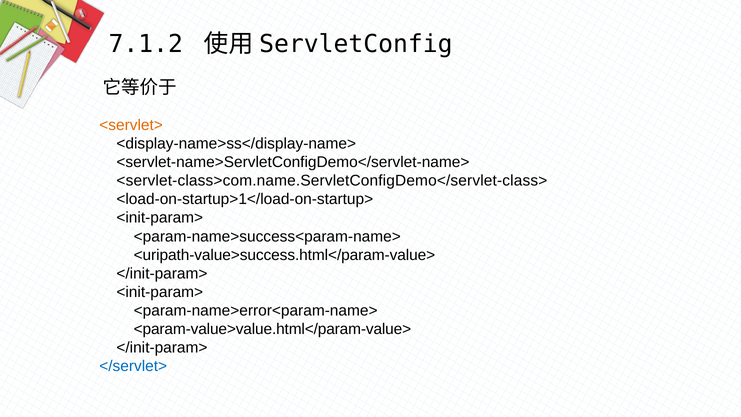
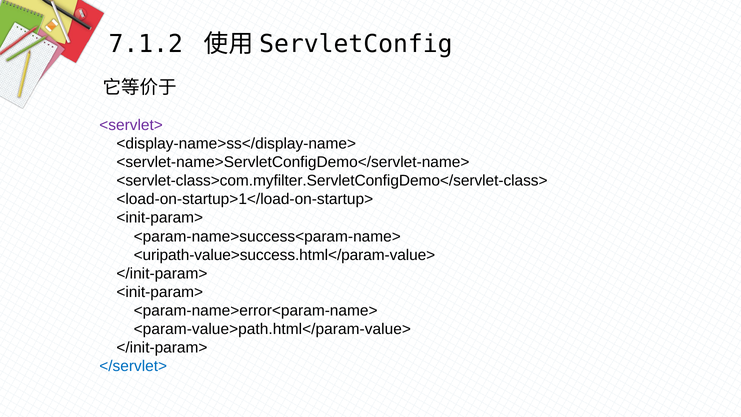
<servlet> colour: orange -> purple (131, 125)
<servlet-class>com.name.ServletConfigDemo</servlet-class>: <servlet-class>com.name.ServletConfigDemo</servlet-class> -> <servlet-class>com.myfilter.ServletConfigDemo</servlet-class> (332, 181)
<param-value>value.html</param-value>: <param-value>value.html</param-value> -> <param-value>path.html</param-value> (272, 329)
